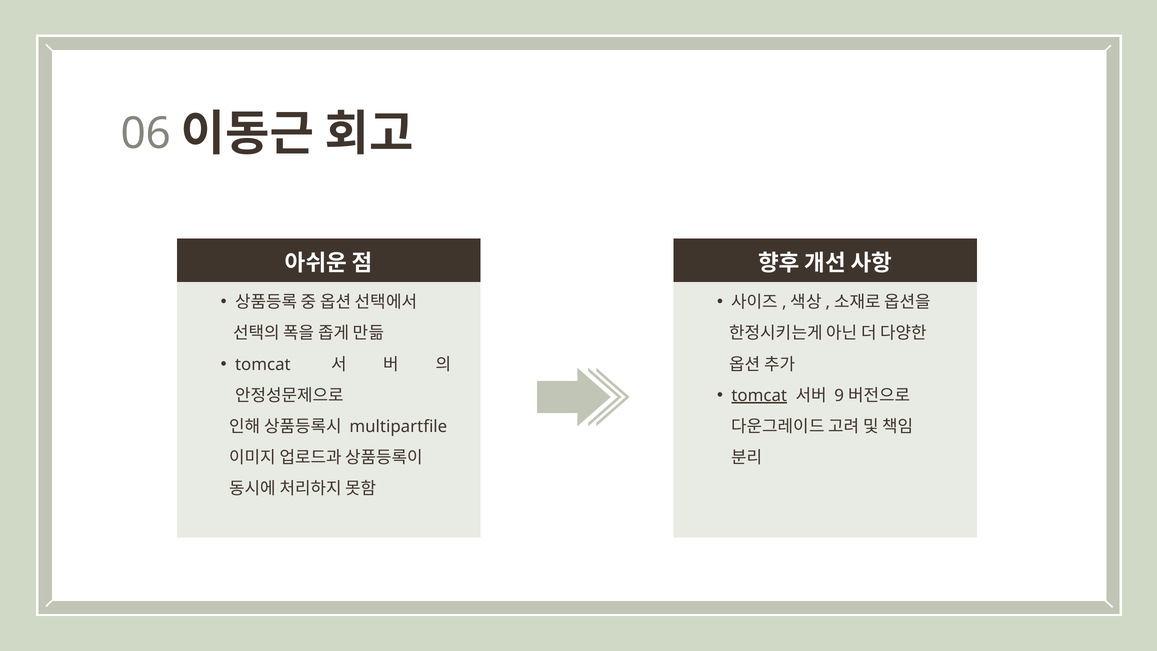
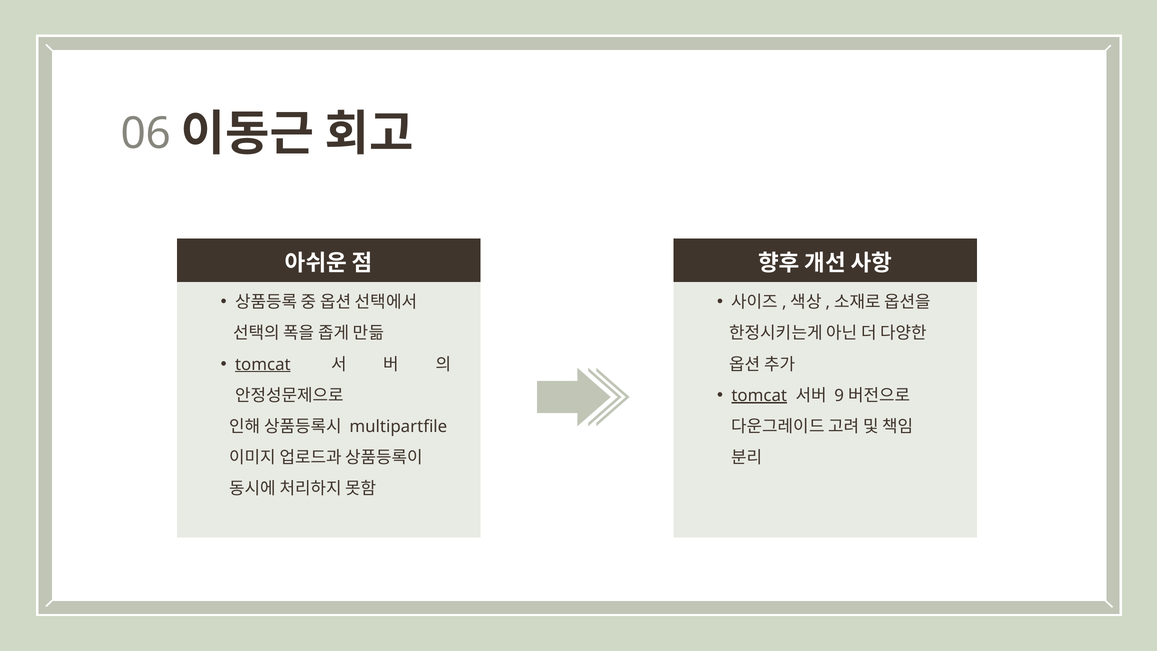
tomcat underline: none -> present (263, 364)
